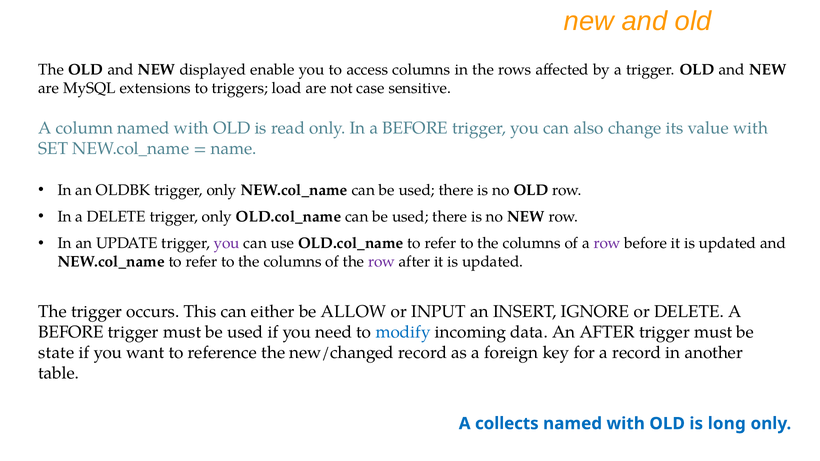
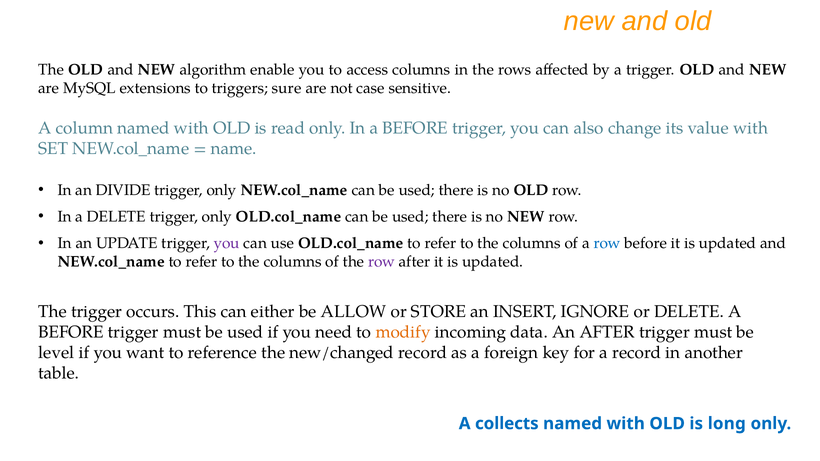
displayed: displayed -> algorithm (213, 70)
load: load -> sure (287, 88)
OLDBK: OLDBK -> DIVIDE (123, 190)
row colour: purple -> blue (607, 243)
INPUT: INPUT -> STORE (439, 312)
modify colour: blue -> orange (403, 332)
state: state -> level (56, 353)
